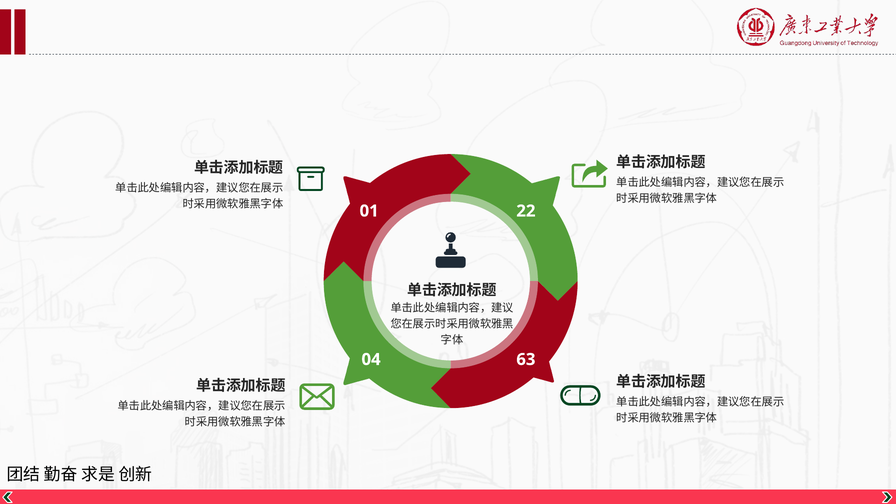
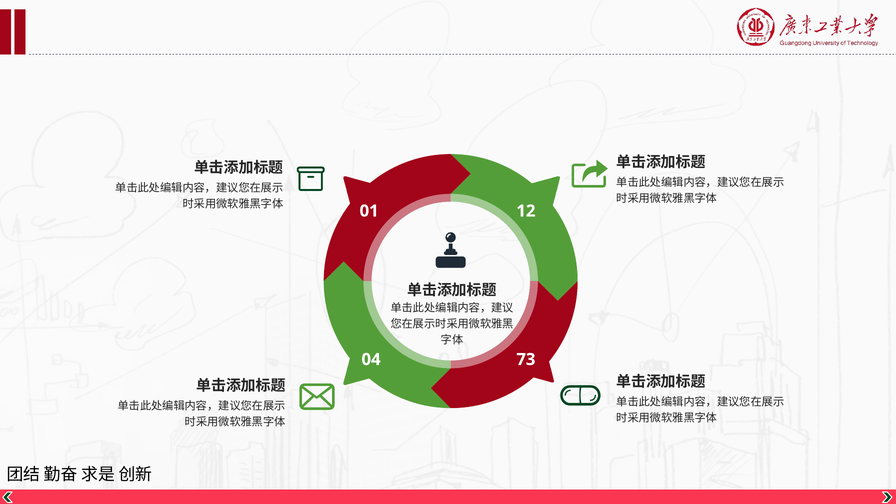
22: 22 -> 12 (526, 211)
63: 63 -> 73 (526, 359)
